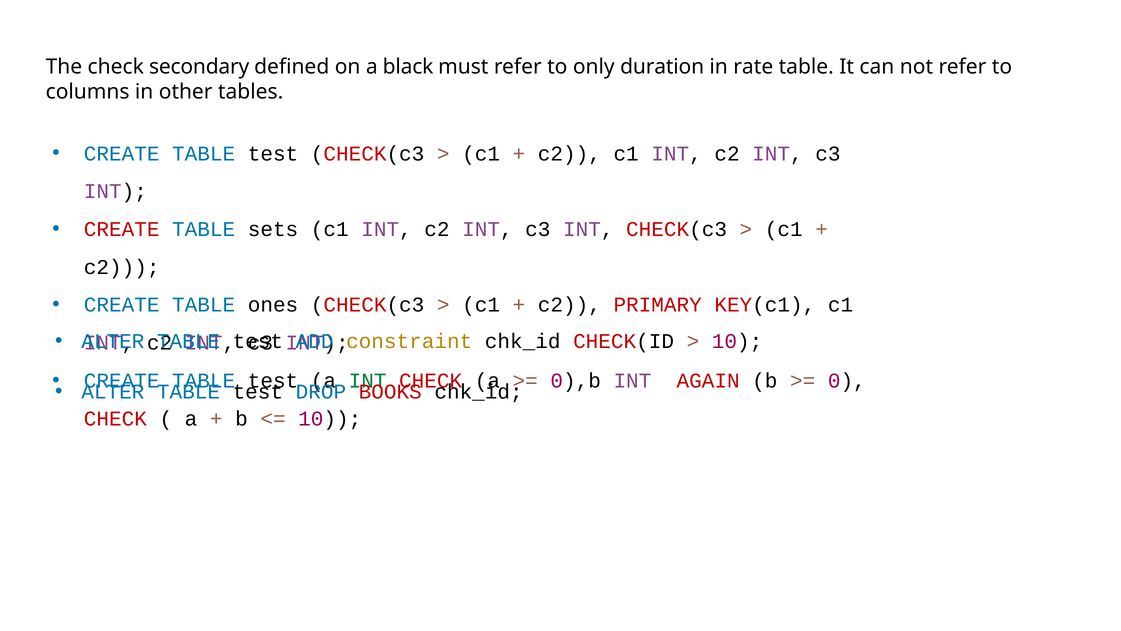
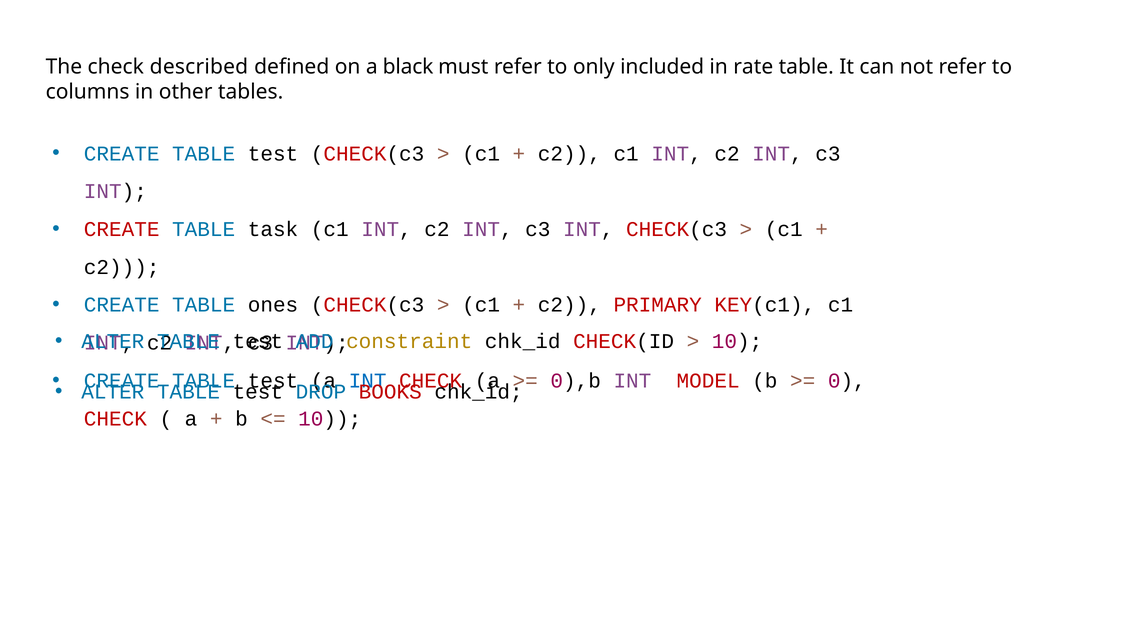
secondary: secondary -> described (199, 67)
duration: duration -> included (662, 67)
sets: sets -> task (273, 229)
INT colour: green -> blue (368, 380)
AGAIN: AGAIN -> MODEL (708, 380)
